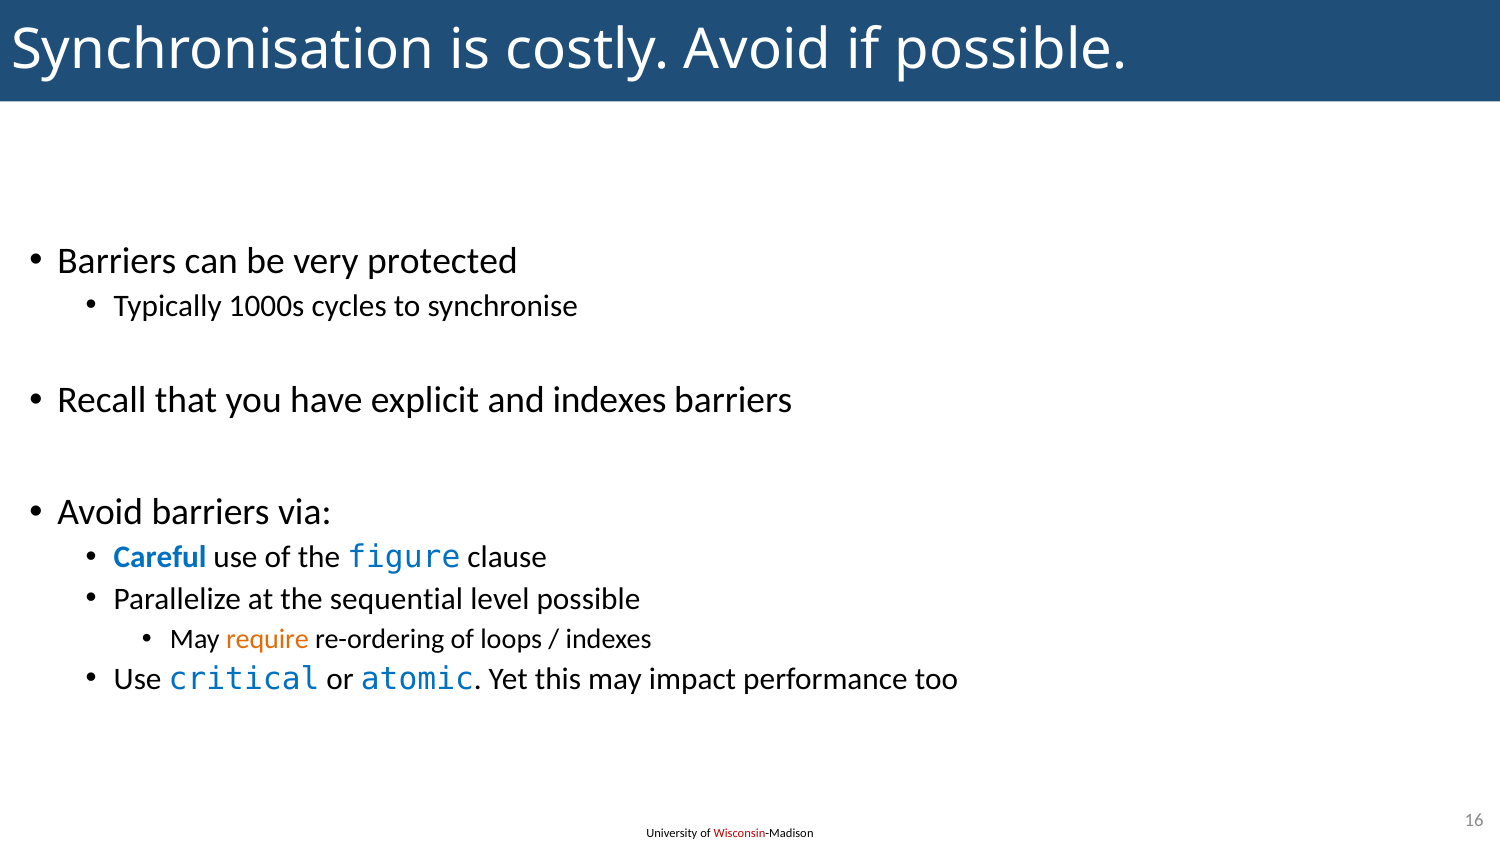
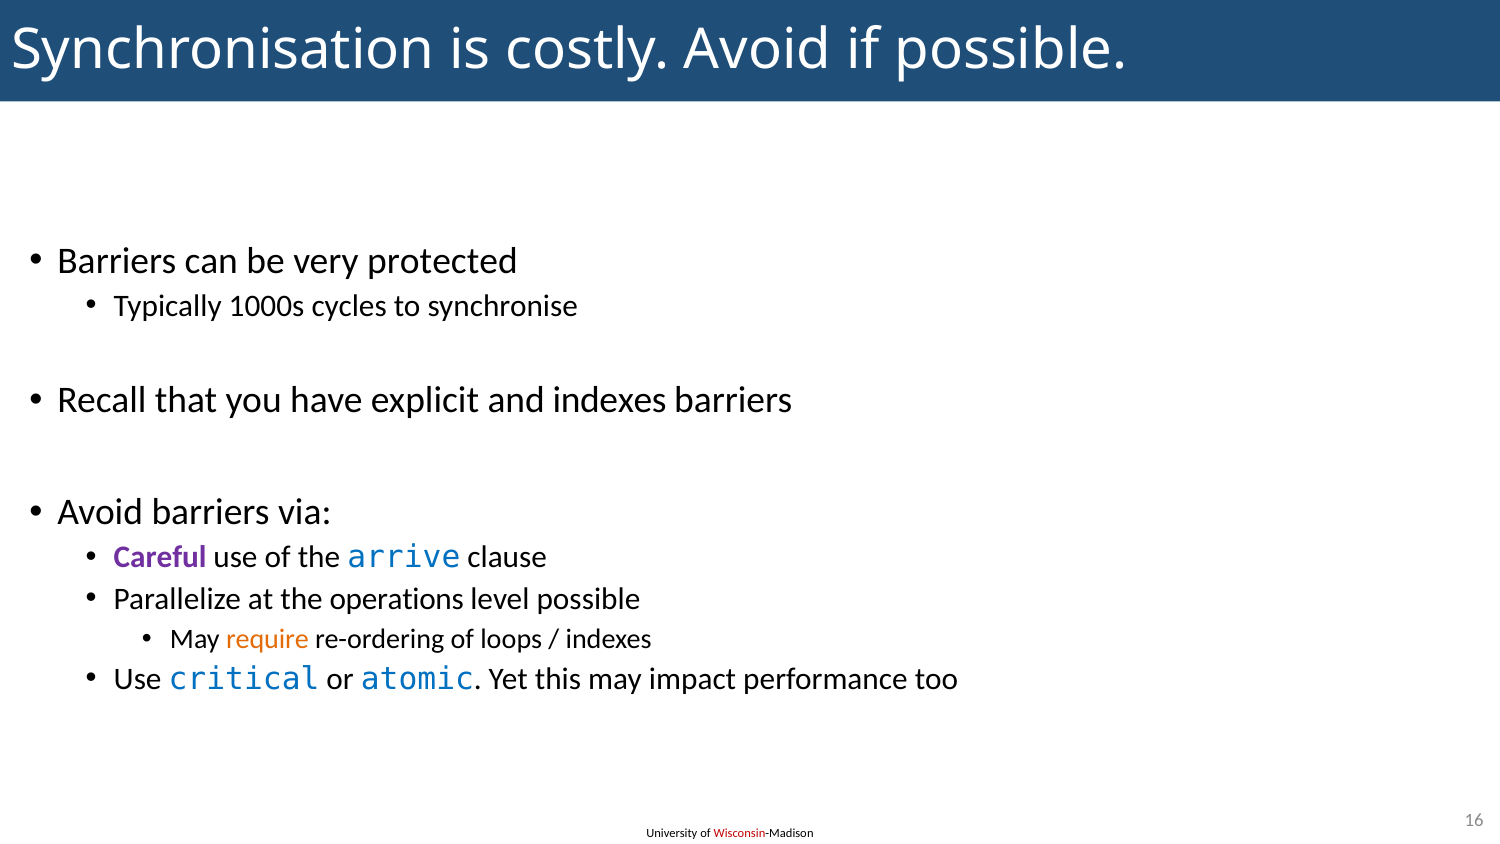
Careful colour: blue -> purple (160, 557)
figure: figure -> arrive (404, 557)
sequential: sequential -> operations (397, 599)
